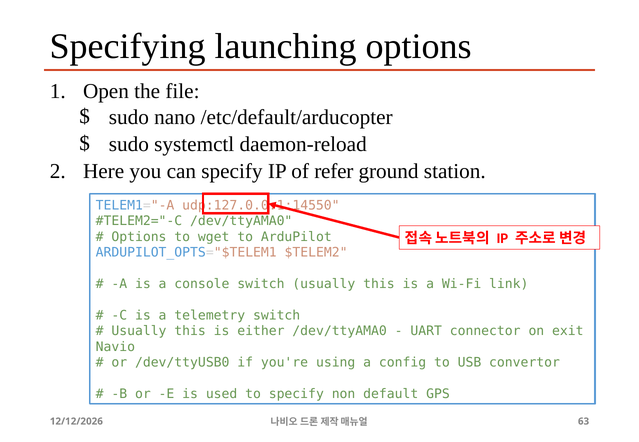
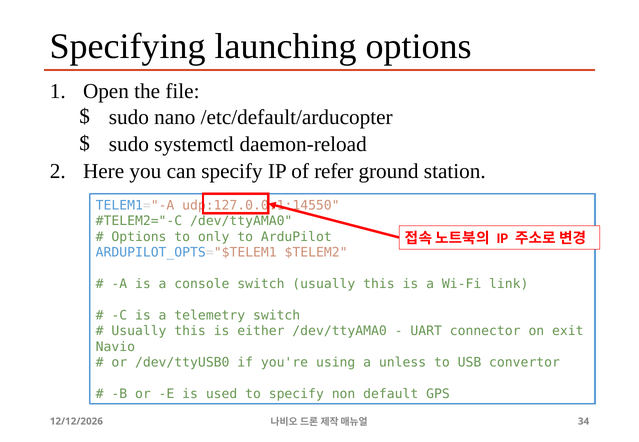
wget: wget -> only (214, 237)
config: config -> unless (403, 363)
63: 63 -> 34 (584, 422)
